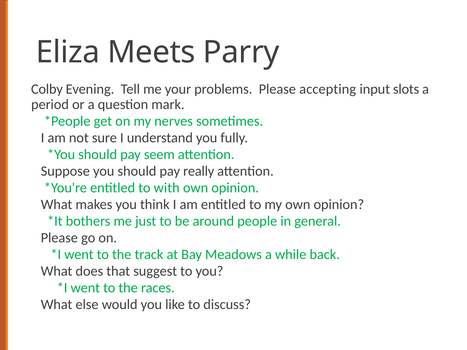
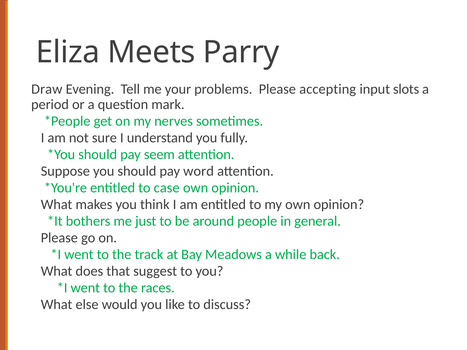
Colby: Colby -> Draw (47, 89)
really: really -> word (199, 171)
with: with -> case (167, 188)
